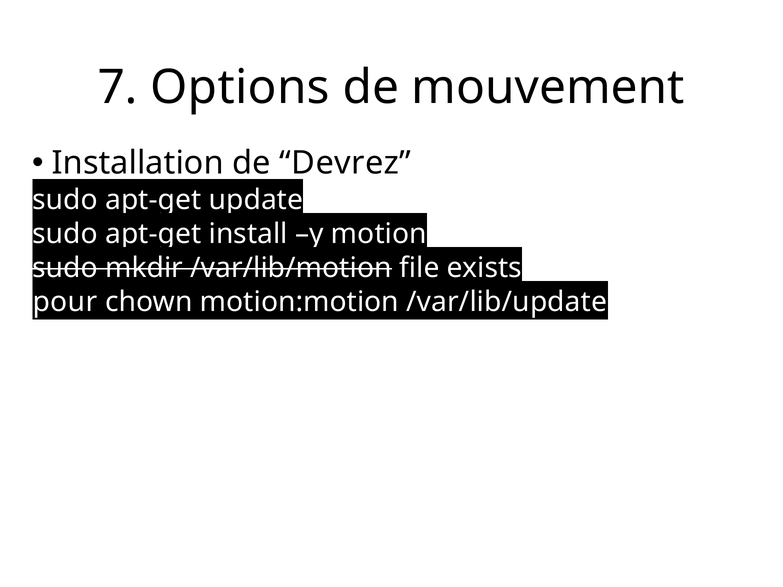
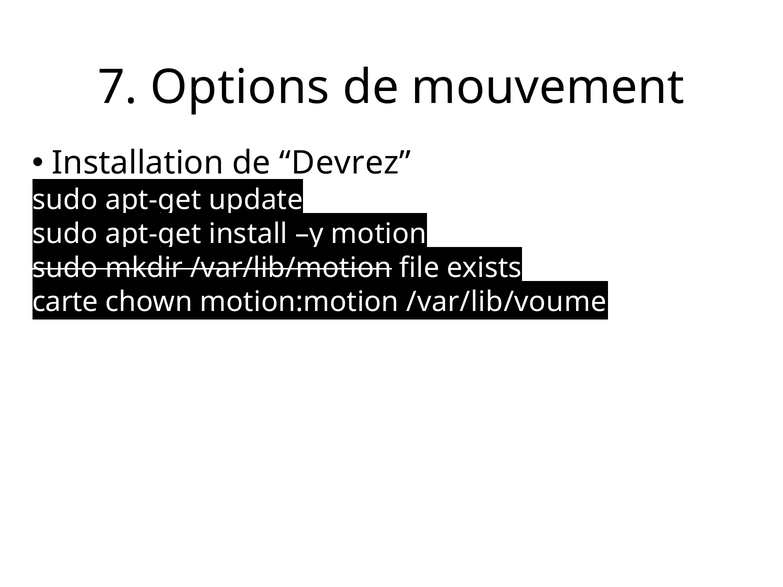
pour: pour -> carte (65, 302)
/var/lib/update: /var/lib/update -> /var/lib/voume (507, 302)
